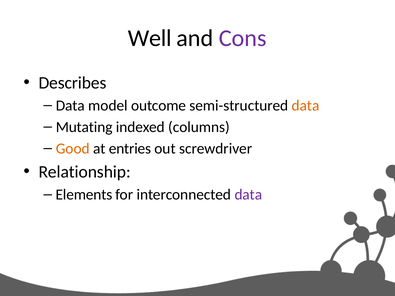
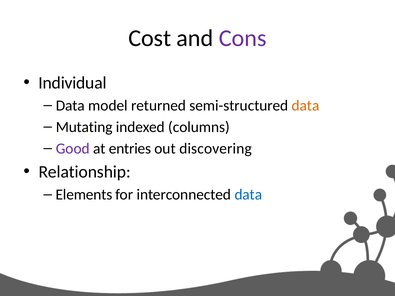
Well: Well -> Cost (150, 38)
Describes: Describes -> Individual (73, 83)
outcome: outcome -> returned (159, 106)
Good colour: orange -> purple (73, 149)
screwdriver: screwdriver -> discovering (216, 149)
data colour: purple -> blue (248, 195)
